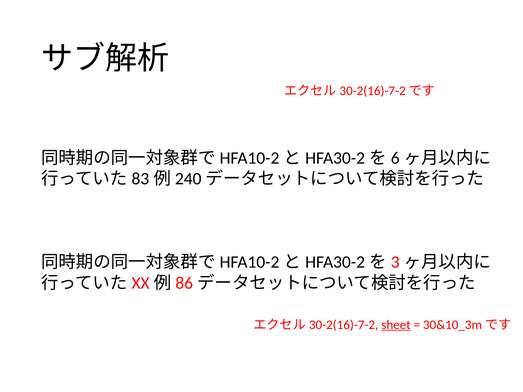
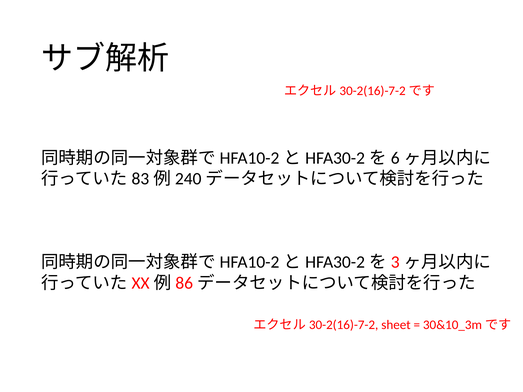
sheet underline: present -> none (396, 325)
